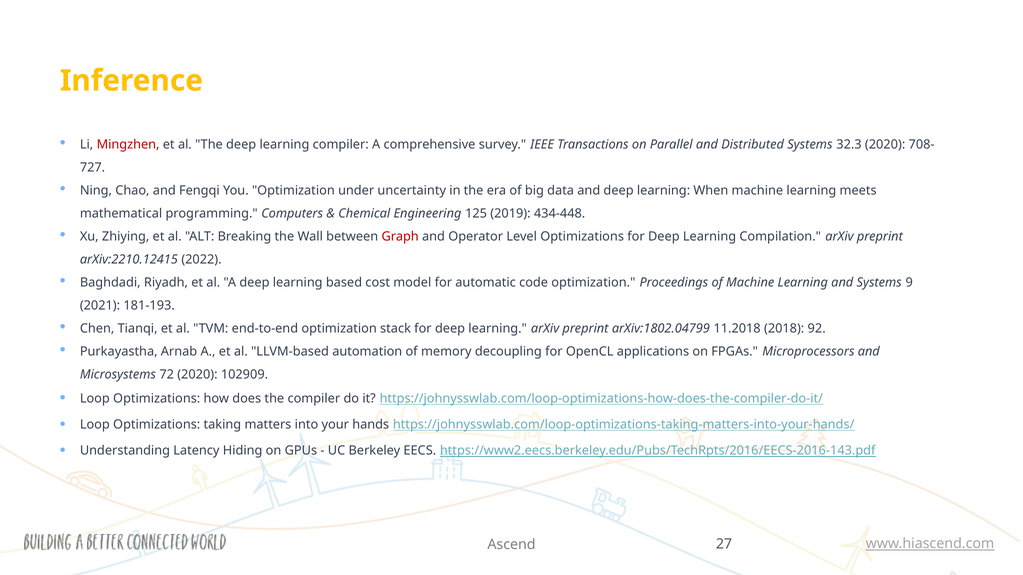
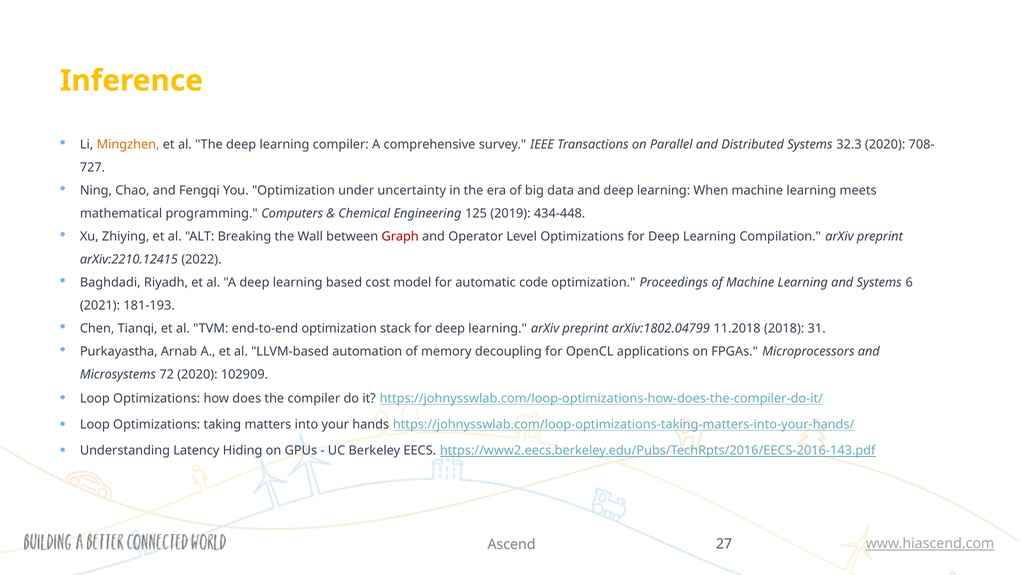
Mingzhen colour: red -> orange (128, 145)
9: 9 -> 6 (909, 283)
92: 92 -> 31 (817, 329)
